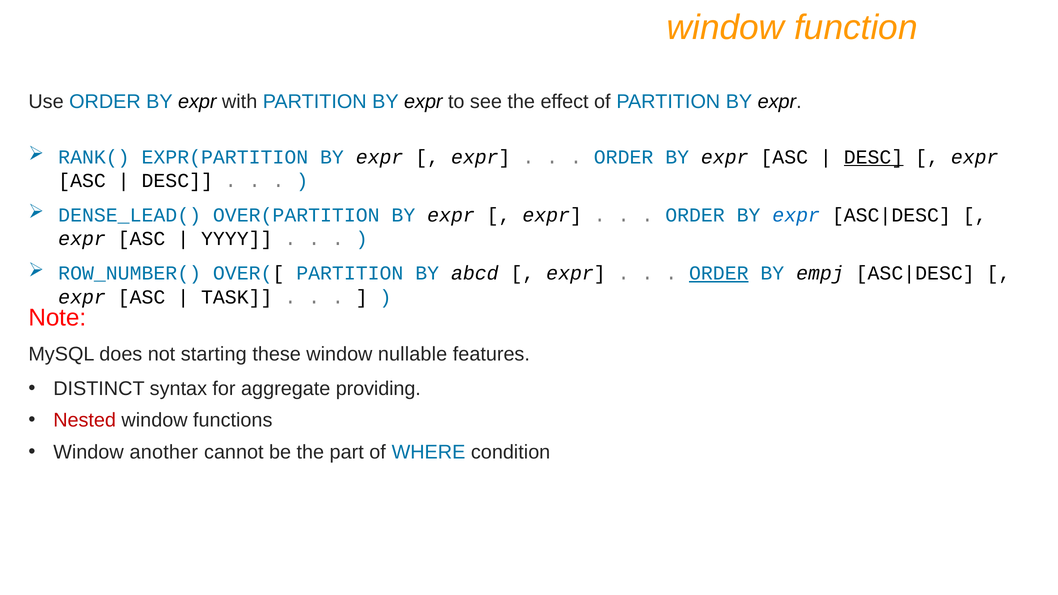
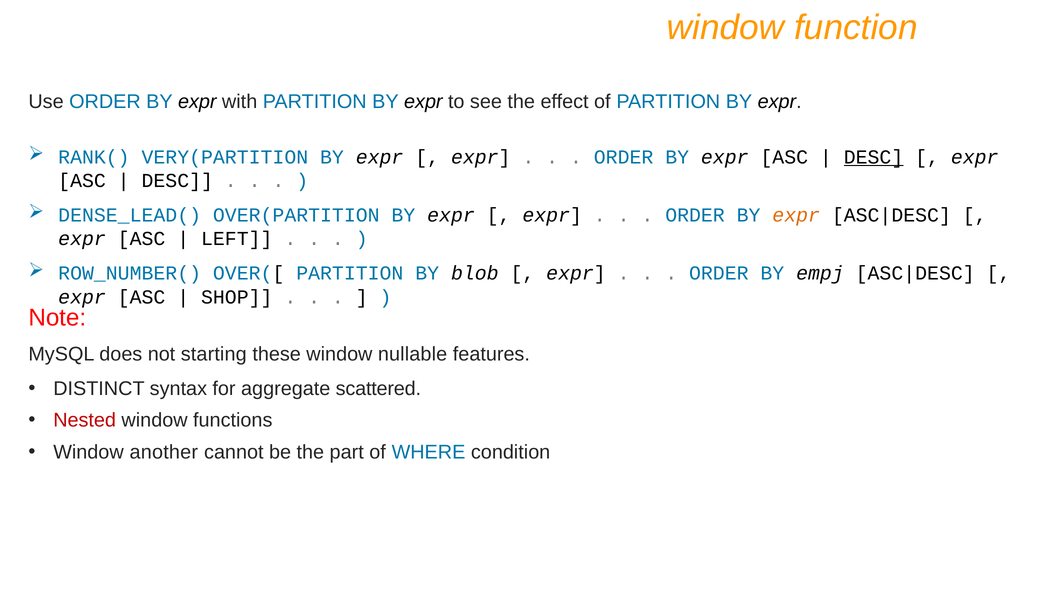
EXPR(PARTITION: EXPR(PARTITION -> VERY(PARTITION (225, 157)
expr colour: blue -> orange (796, 215)
YYYY: YYYY -> LEFT (237, 239)
abcd: abcd -> blob (475, 273)
ORDER underline: present -> none (719, 273)
TASK: TASK -> SHOP (237, 297)
providing: providing -> scattered (378, 389)
